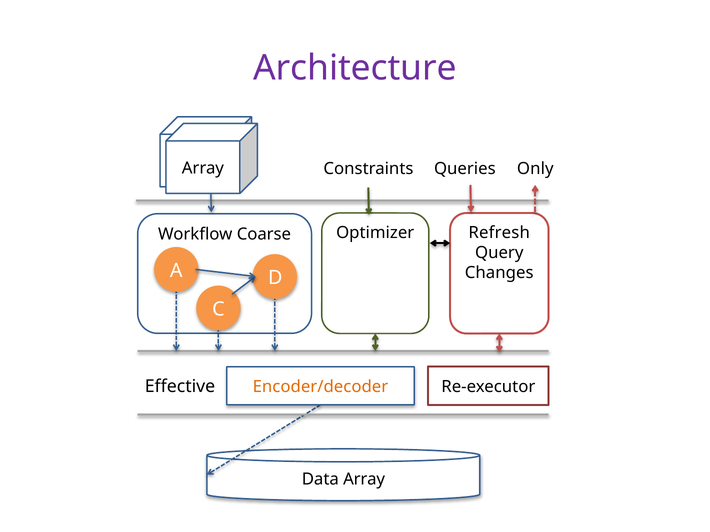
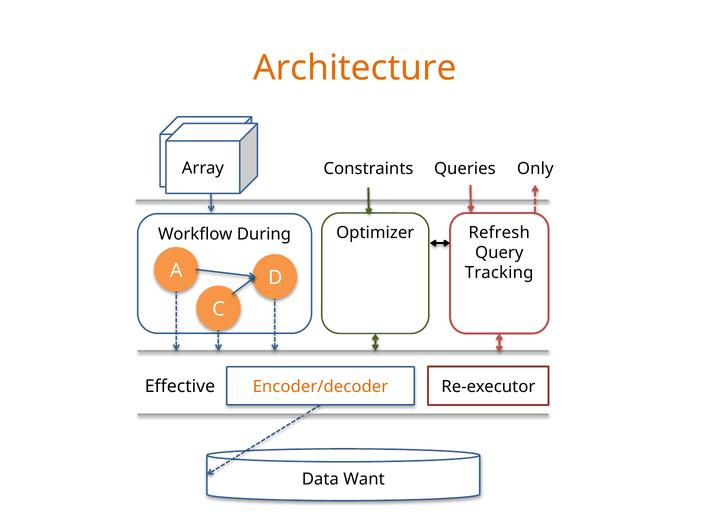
Architecture colour: purple -> orange (355, 68)
Coarse: Coarse -> During (264, 234)
Changes: Changes -> Tracking (499, 273)
Array: Array -> Want (364, 480)
